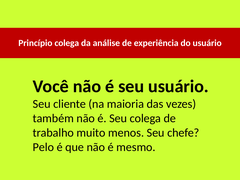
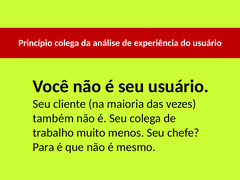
Pelo: Pelo -> Para (43, 147)
